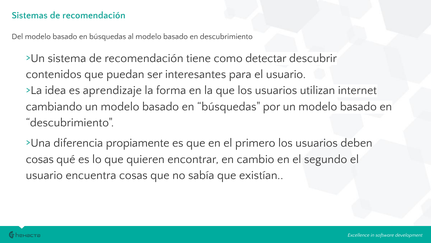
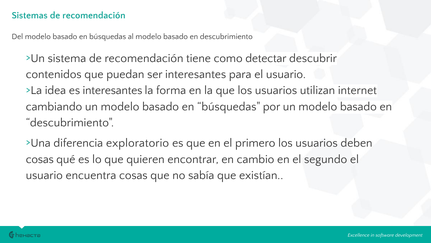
es aprendizaje: aprendizaje -> interesantes (112, 90)
propiamente: propiamente -> exploratorio (138, 143)
